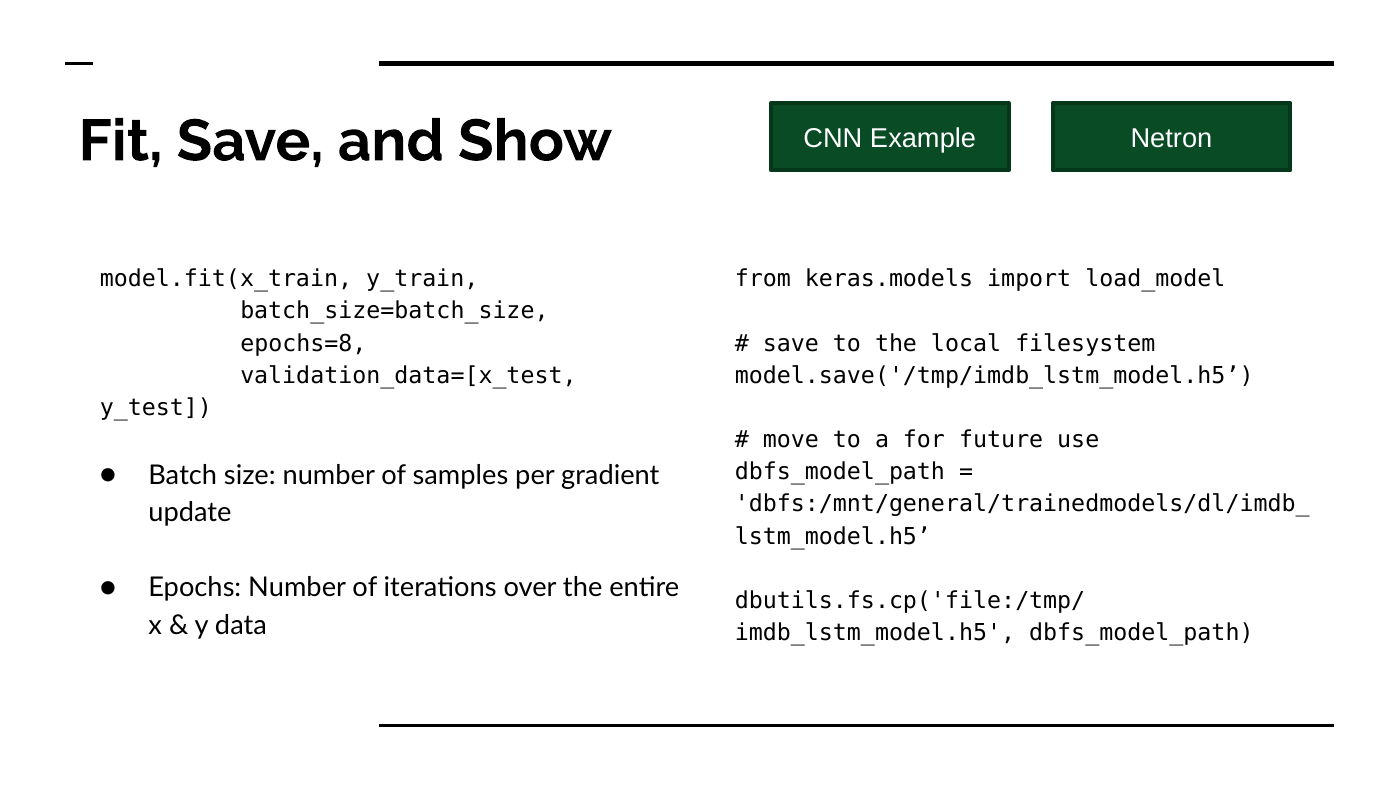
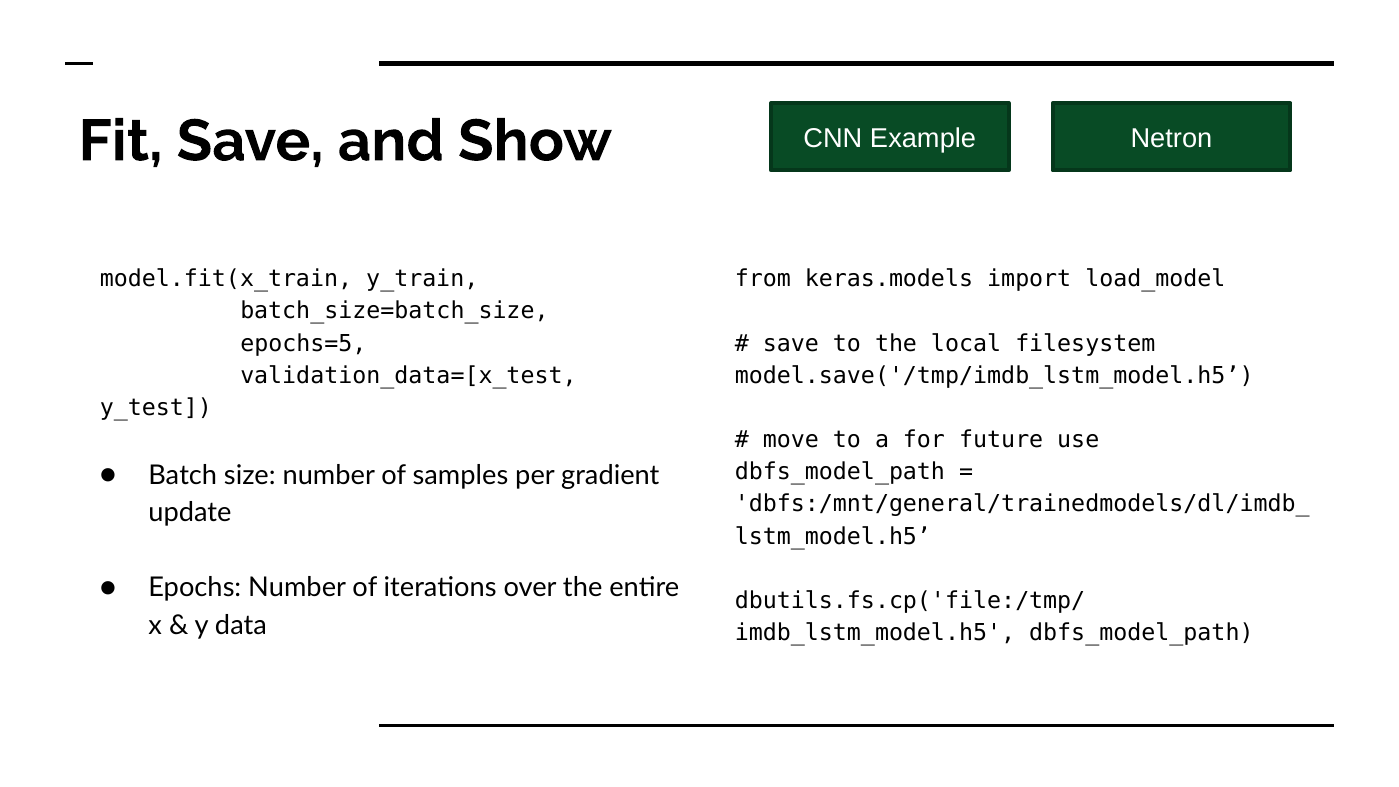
epochs=8: epochs=8 -> epochs=5 (303, 343)
